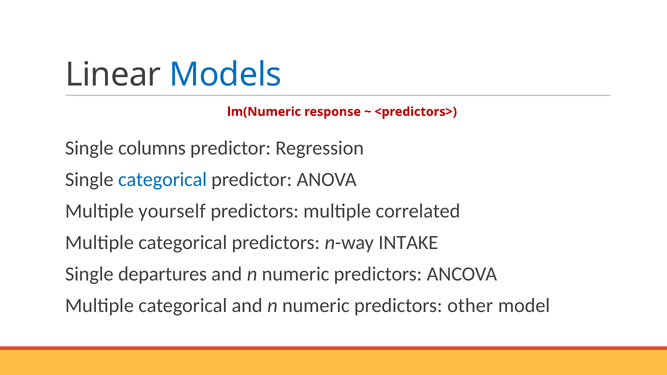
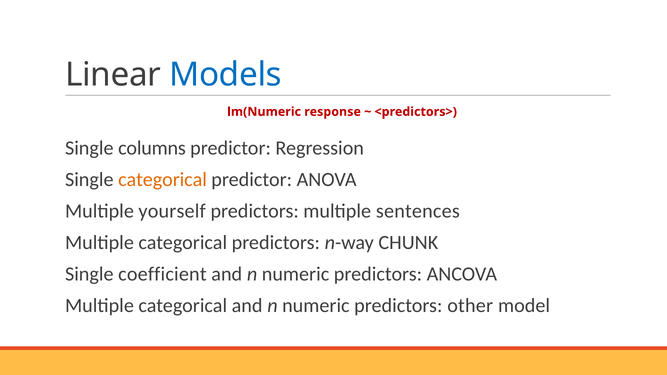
categorical colour: blue -> orange (163, 180)
correlated: correlated -> sentences (418, 211)
INTAKE: INTAKE -> CHUNK (408, 243)
departures: departures -> coefficient (162, 274)
